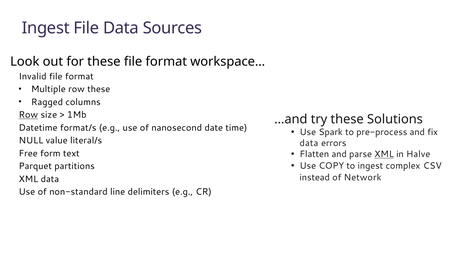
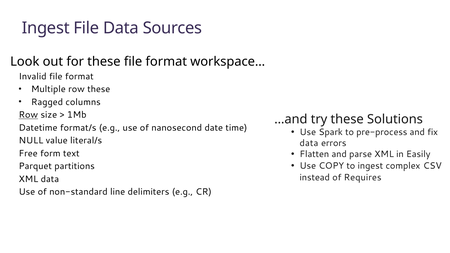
XML underline: present -> none (384, 154)
Halve: Halve -> Easily (418, 154)
Network: Network -> Requires (363, 178)
